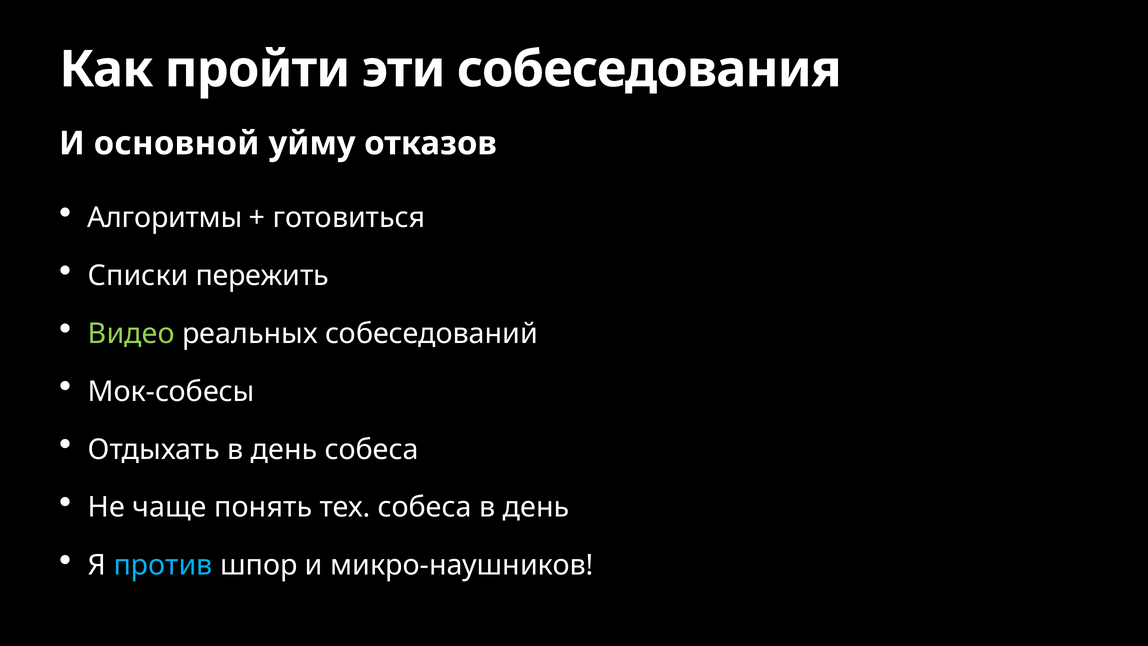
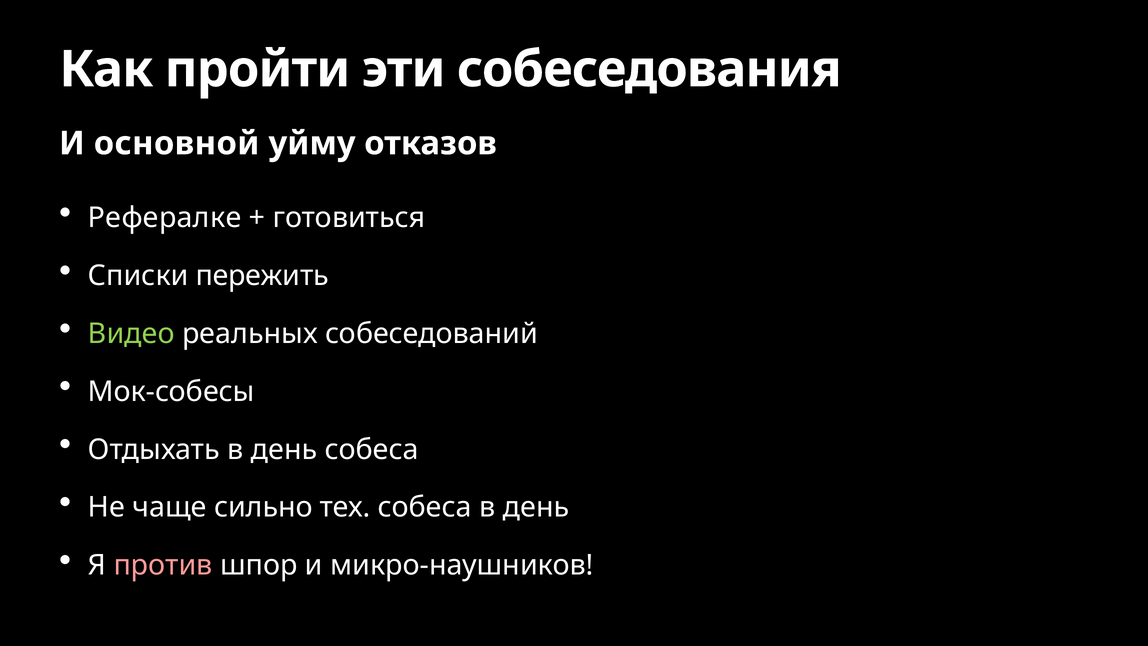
Алгоритмы: Алгоритмы -> Рефералке (165, 218)
понять: понять -> сильно (263, 507)
против colour: light blue -> pink (163, 565)
